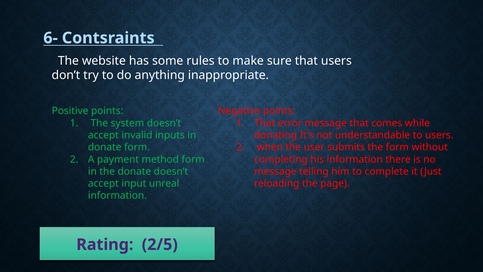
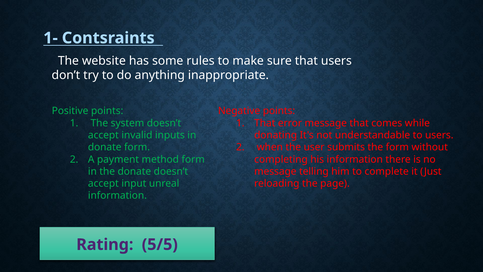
6-: 6- -> 1- (50, 38)
2/5: 2/5 -> 5/5 (160, 244)
